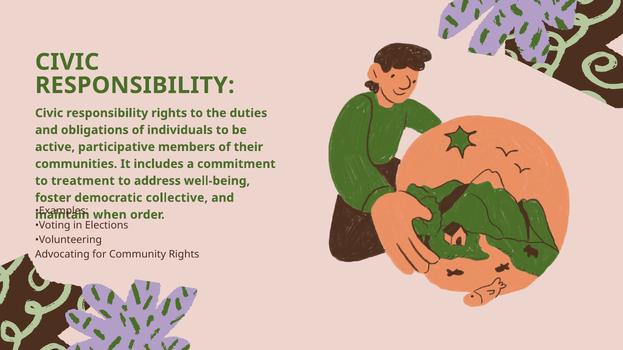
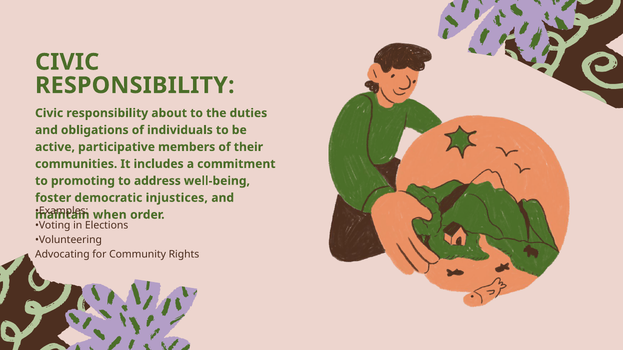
responsibility rights: rights -> about (169, 113)
treatment: treatment -> promoting (83, 181)
collective: collective -> injustices (177, 198)
